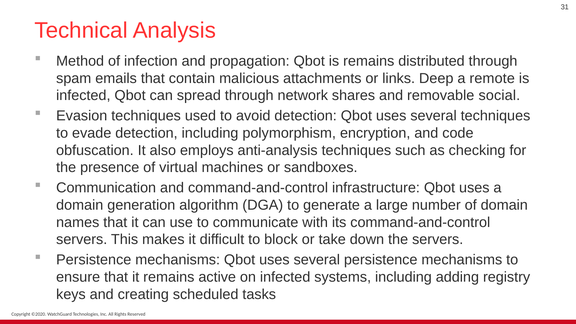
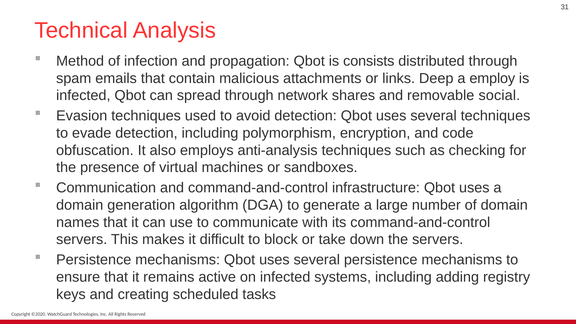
is remains: remains -> consists (369, 61)
remote: remote -> employ (492, 78)
